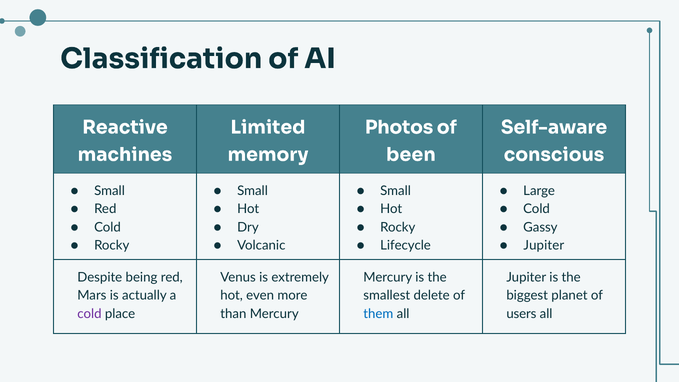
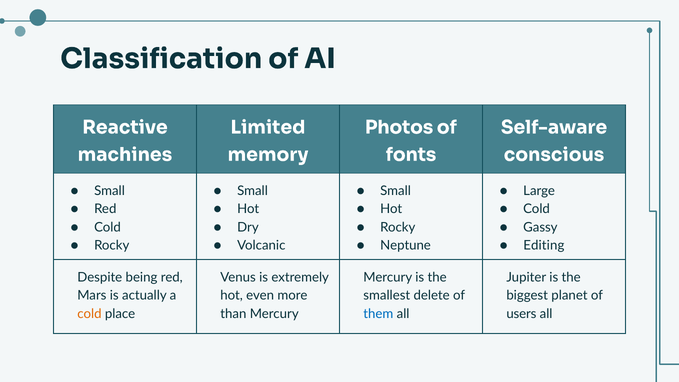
been: been -> fonts (411, 155)
Lifecycle: Lifecycle -> Neptune (406, 245)
Jupiter: Jupiter -> Editing (544, 245)
cold colour: purple -> orange (89, 314)
